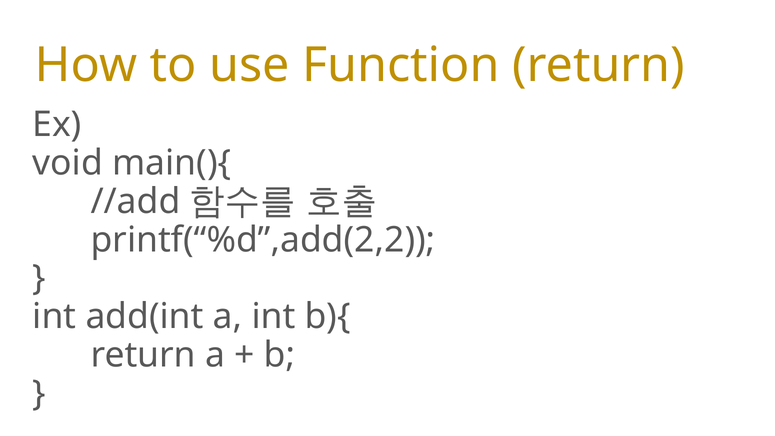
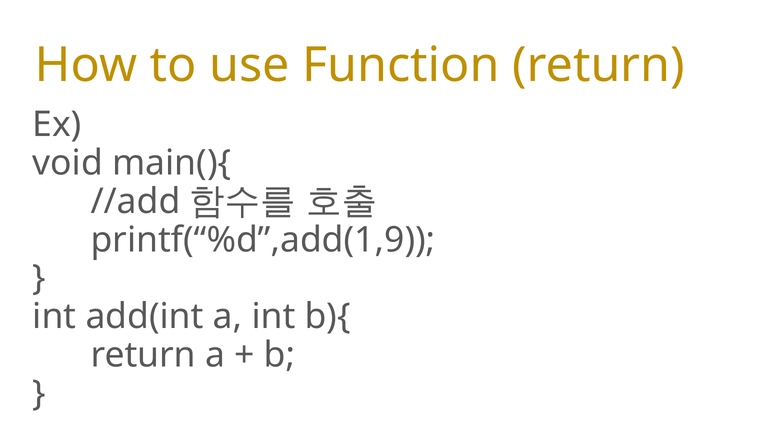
printf(“%d”,add(2,2: printf(“%d”,add(2,2 -> printf(“%d”,add(1,9 (263, 240)
